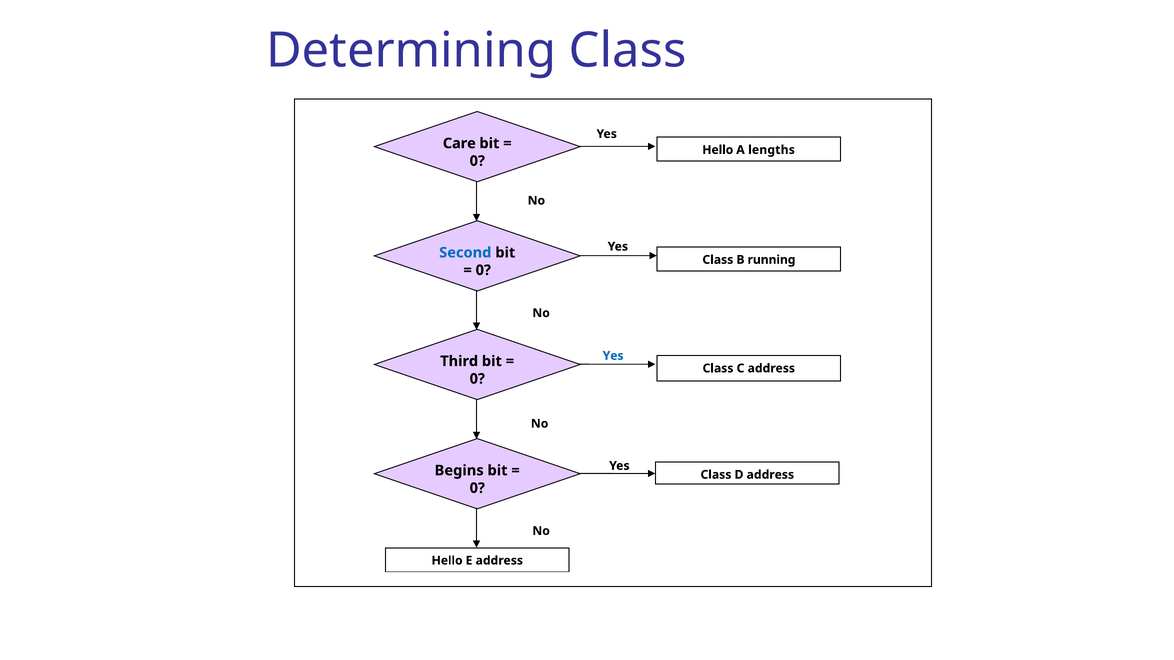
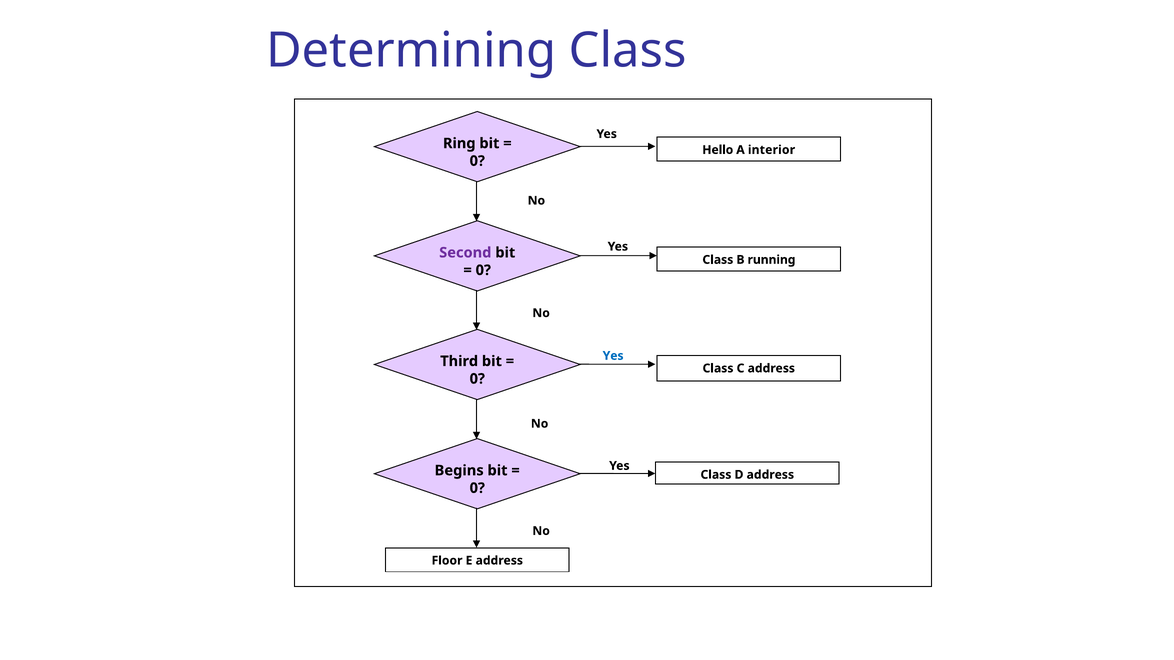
Care: Care -> Ring (459, 143)
lengths: lengths -> interior (771, 150)
Second colour: blue -> purple (465, 253)
Hello: Hello -> Floor (447, 561)
